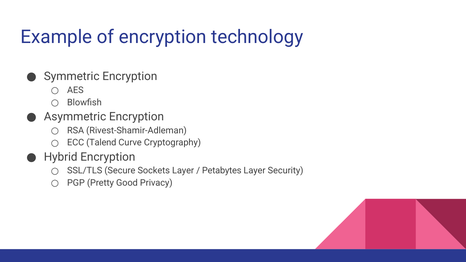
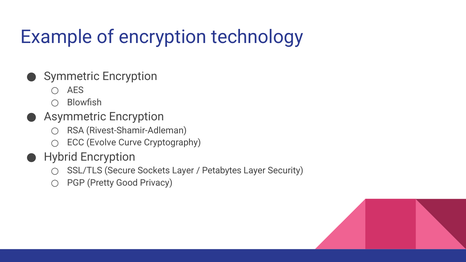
Talend: Talend -> Evolve (101, 143)
